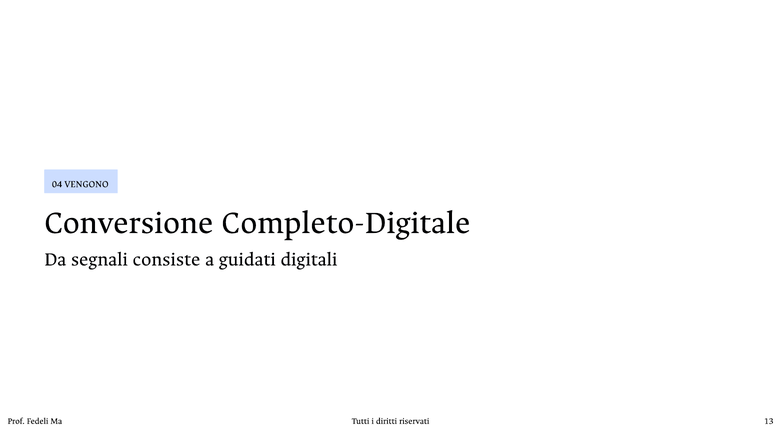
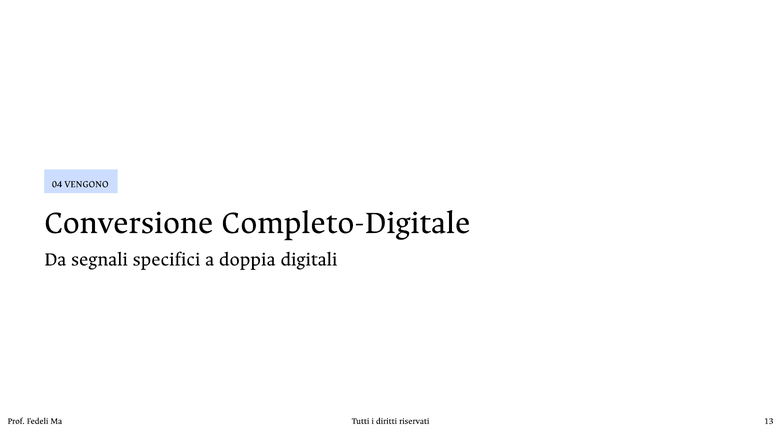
consiste: consiste -> specifici (166, 259)
guidati: guidati -> doppia (247, 259)
